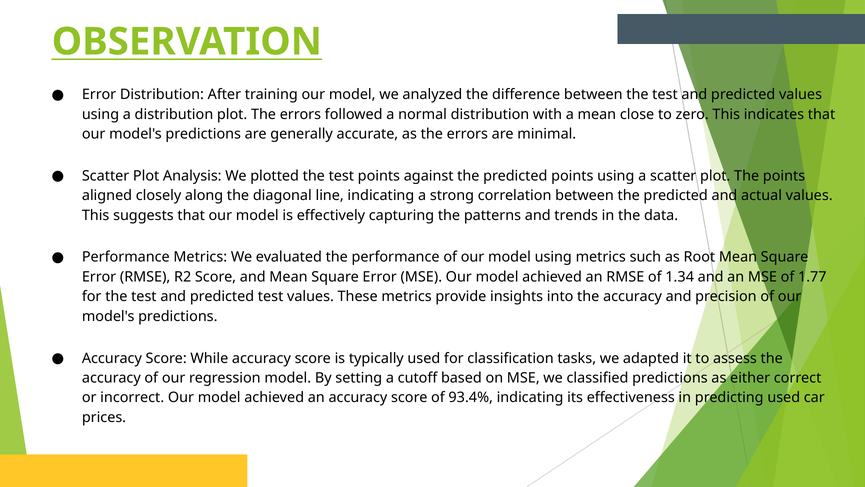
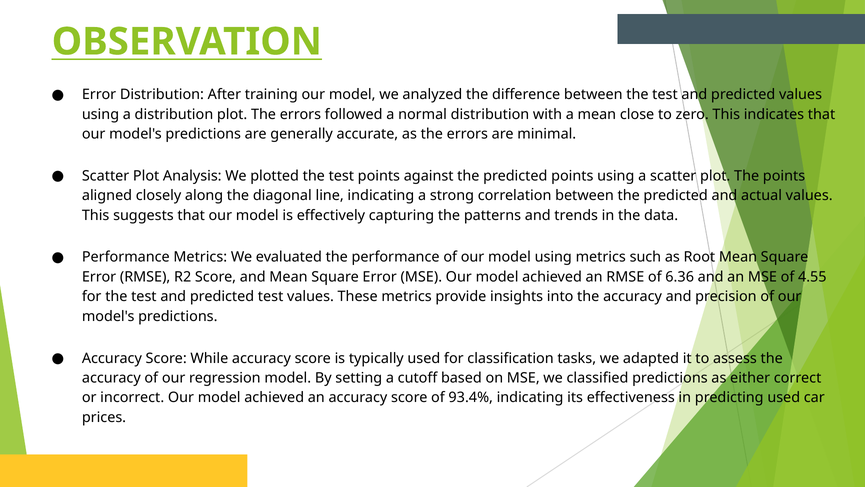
1.34: 1.34 -> 6.36 (680, 277)
1.77: 1.77 -> 4.55 (812, 277)
